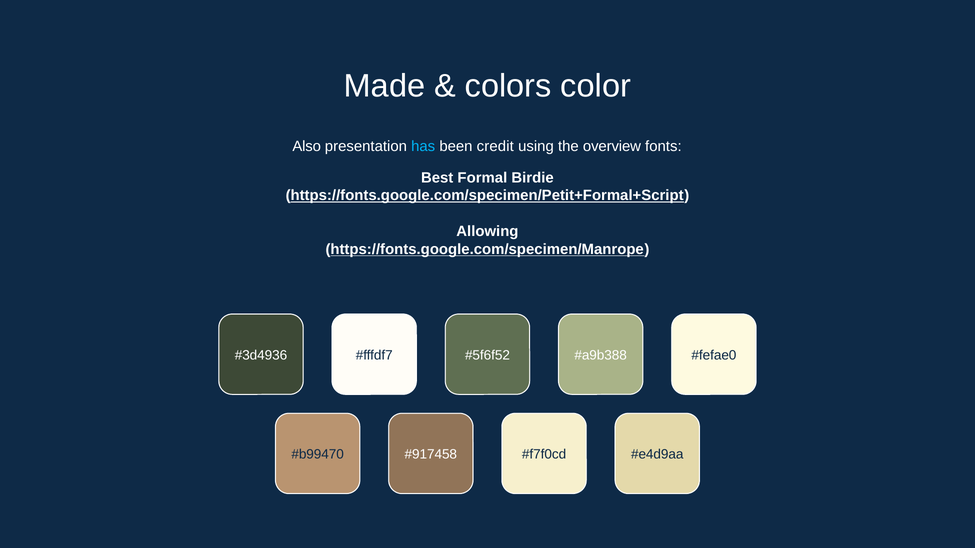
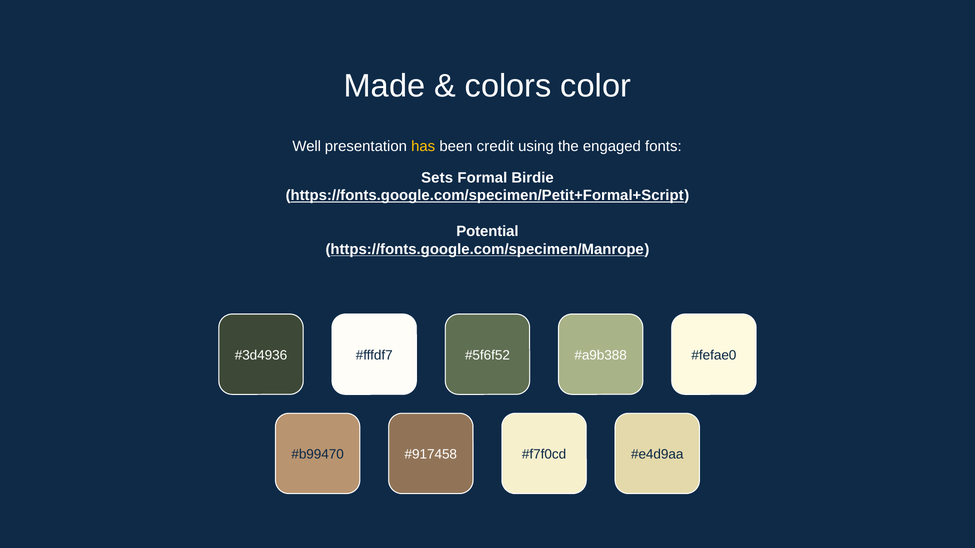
Also: Also -> Well (307, 146)
has colour: light blue -> yellow (423, 146)
overview: overview -> engaged (612, 146)
Best: Best -> Sets (437, 178)
Allowing: Allowing -> Potential (487, 232)
